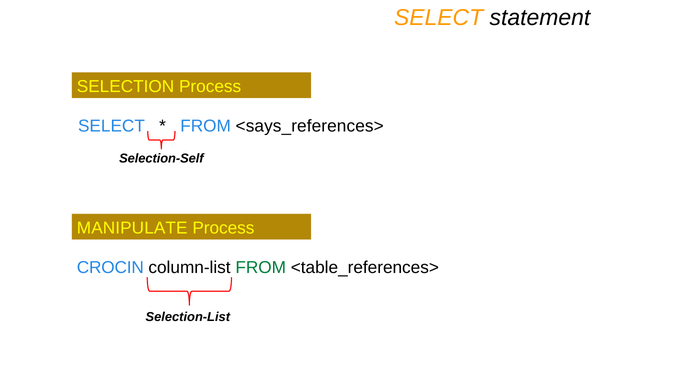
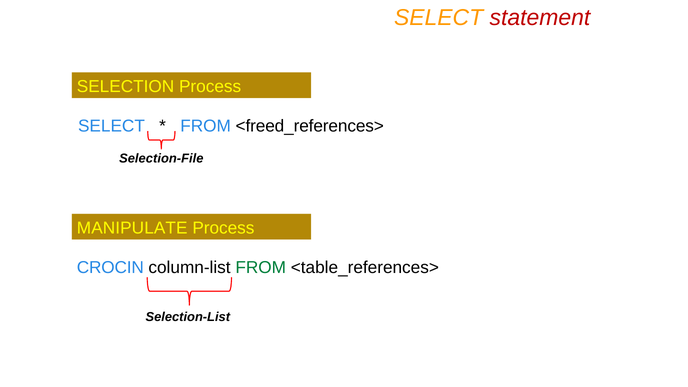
statement colour: black -> red (540, 18)
<says_references>: <says_references> -> <freed_references> (310, 126)
Selection-Self: Selection-Self -> Selection-File (161, 158)
